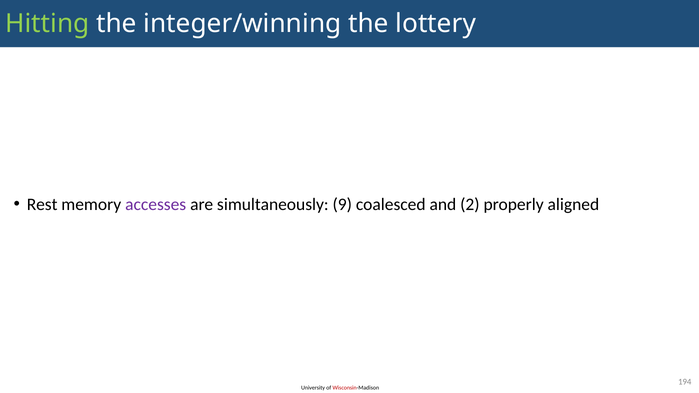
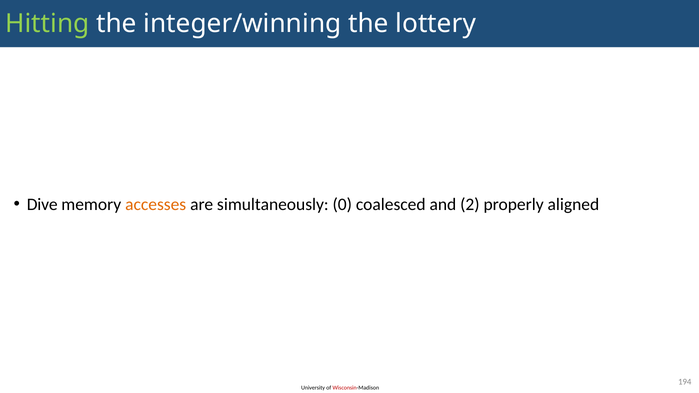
Rest: Rest -> Dive (42, 204)
accesses colour: purple -> orange (156, 204)
9: 9 -> 0 (342, 204)
